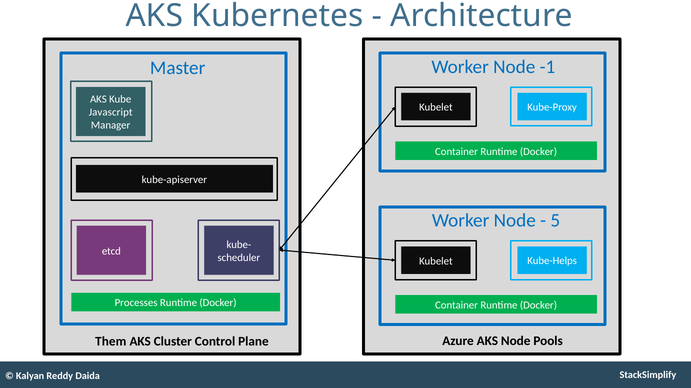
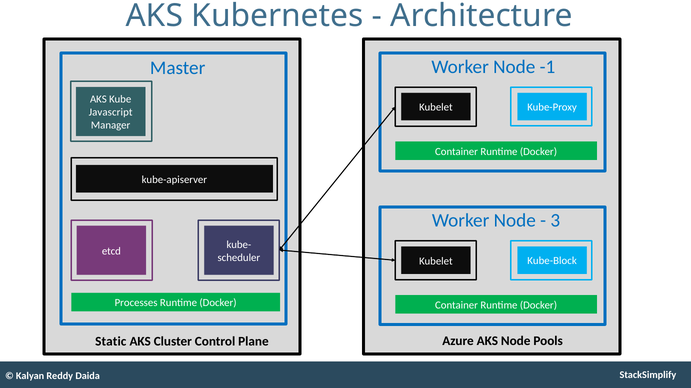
5: 5 -> 3 (555, 221)
Kube-Helps: Kube-Helps -> Kube-Block (552, 261)
Them: Them -> Static (111, 342)
